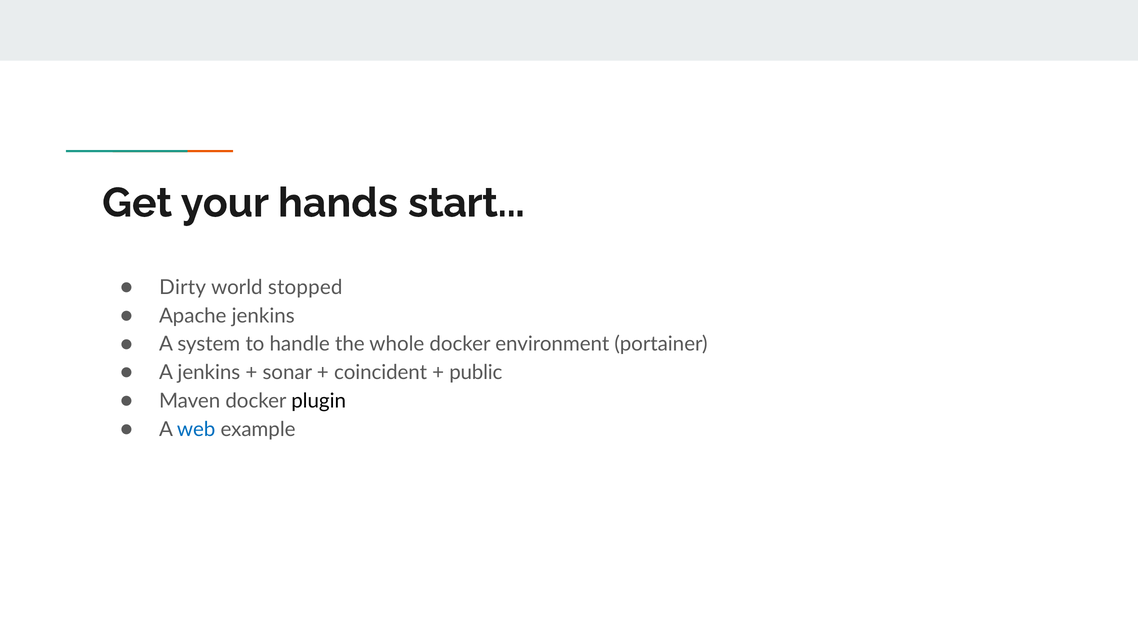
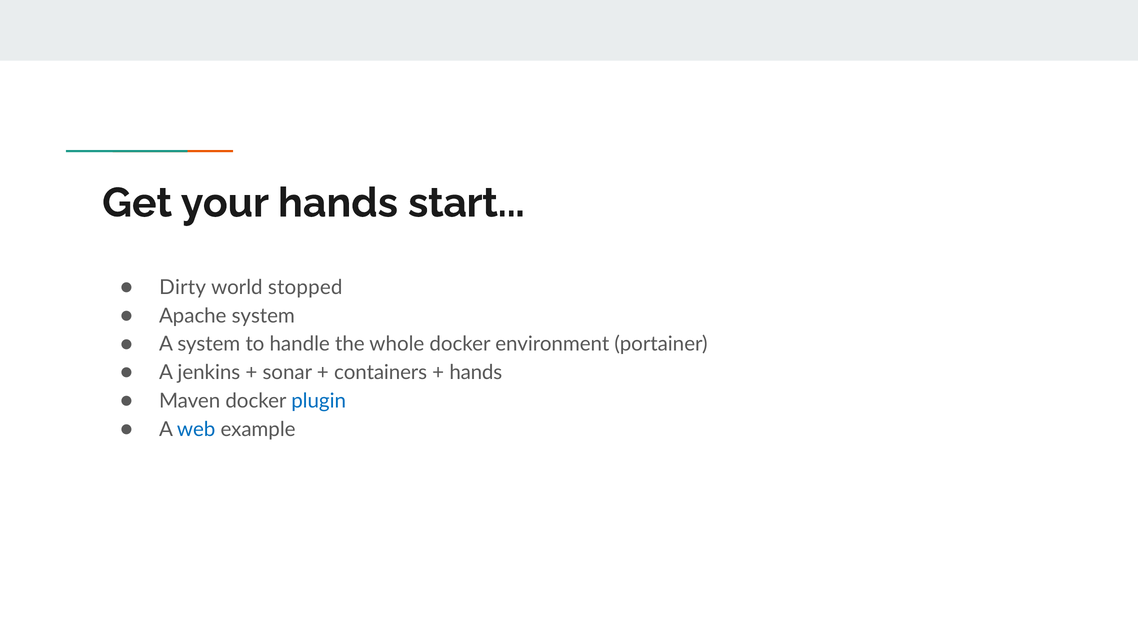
Apache jenkins: jenkins -> system (263, 316)
coincident: coincident -> containers (381, 373)
public: public -> hands (476, 373)
plugin colour: black -> blue (319, 401)
